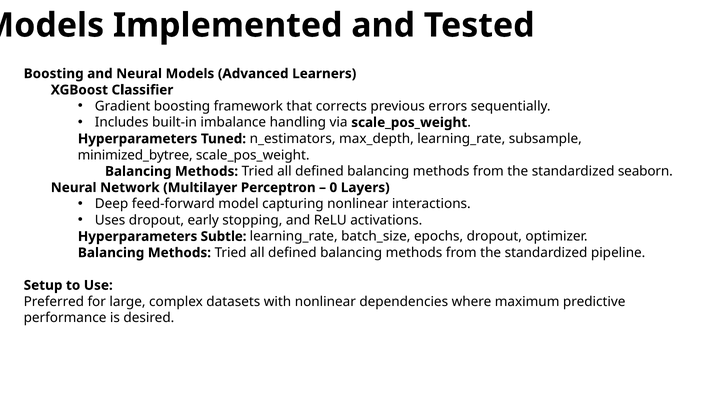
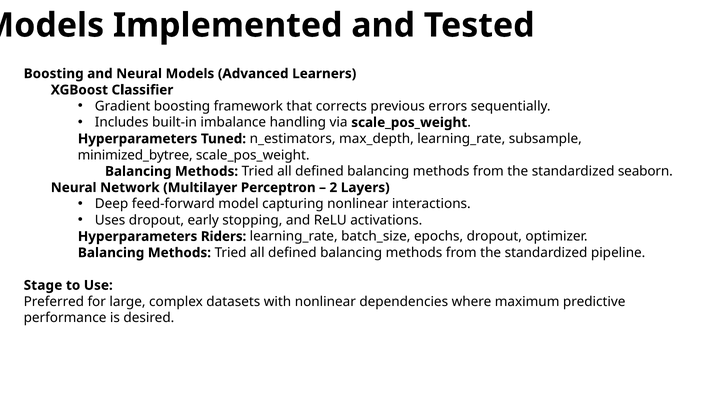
0: 0 -> 2 (333, 187)
Subtle: Subtle -> Riders (224, 236)
Setup: Setup -> Stage (43, 285)
